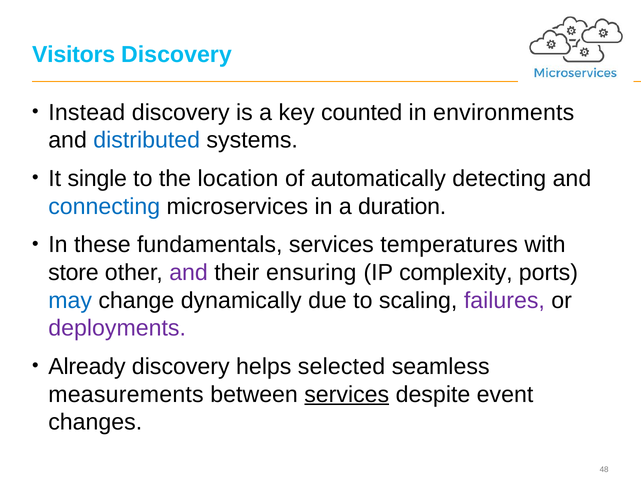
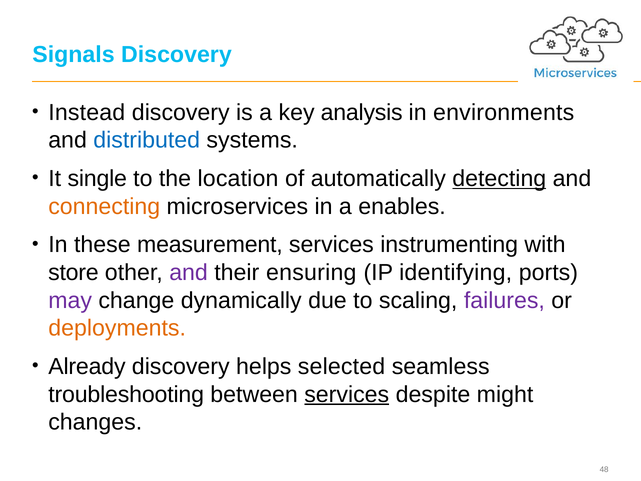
Visitors: Visitors -> Signals (73, 55)
counted: counted -> analysis (362, 112)
detecting underline: none -> present (499, 179)
connecting colour: blue -> orange (104, 206)
duration: duration -> enables (402, 206)
fundamentals: fundamentals -> measurement (210, 245)
temperatures: temperatures -> instrumenting (449, 245)
complexity: complexity -> identifying (456, 272)
may colour: blue -> purple (70, 300)
deployments colour: purple -> orange (117, 328)
measurements: measurements -> troubleshooting (126, 394)
event: event -> might (505, 394)
